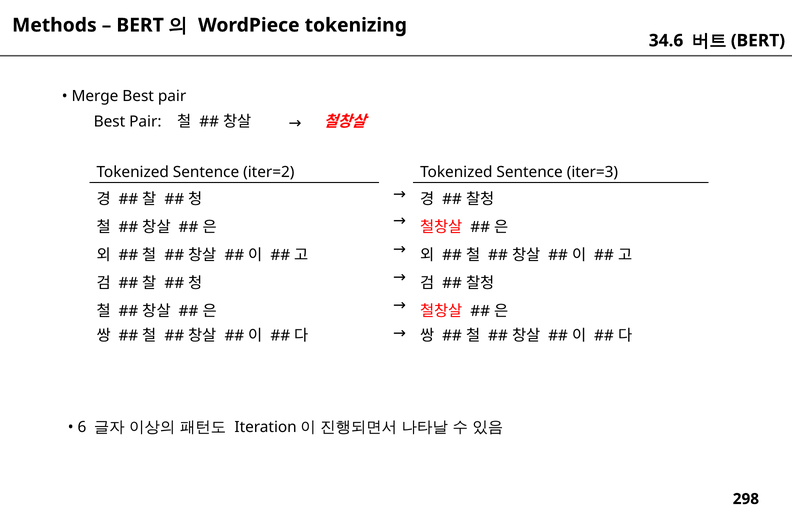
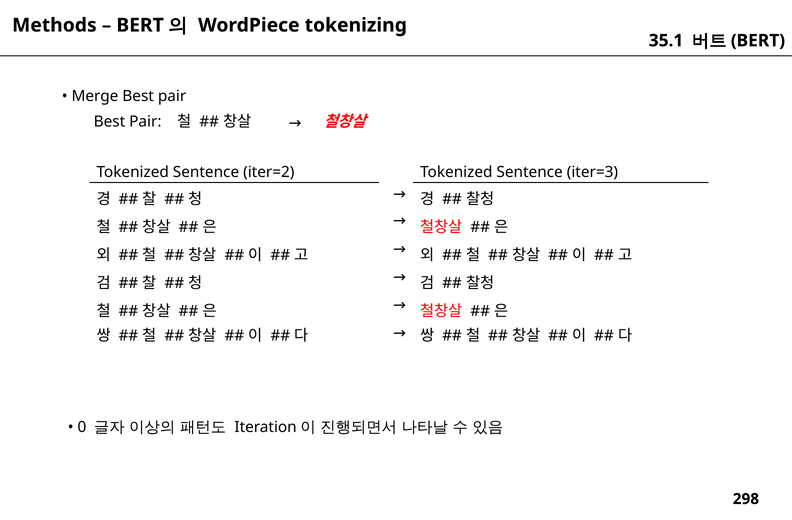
34.6: 34.6 -> 35.1 (666, 41)
6: 6 -> 0 (82, 427)
